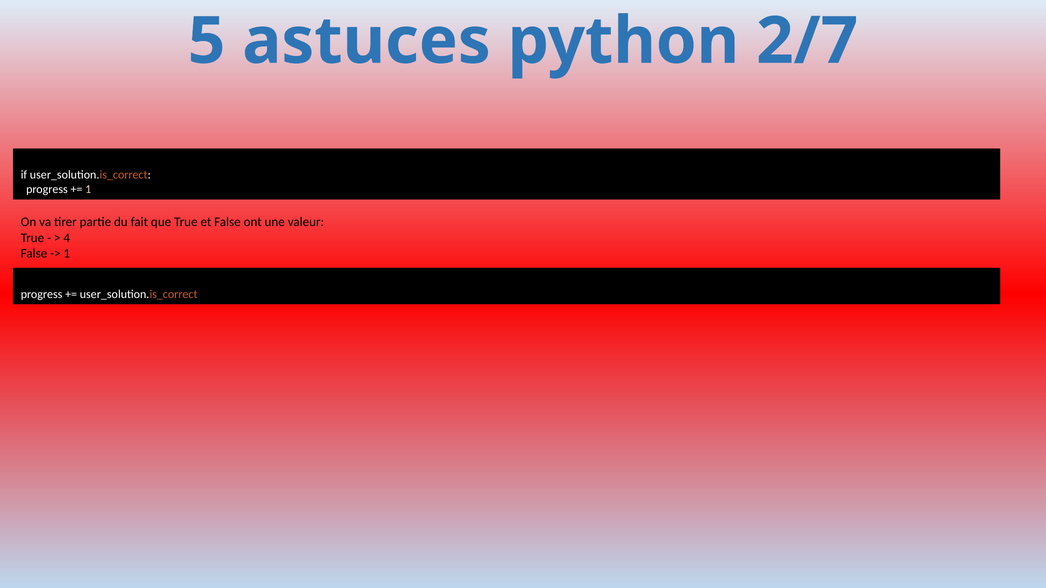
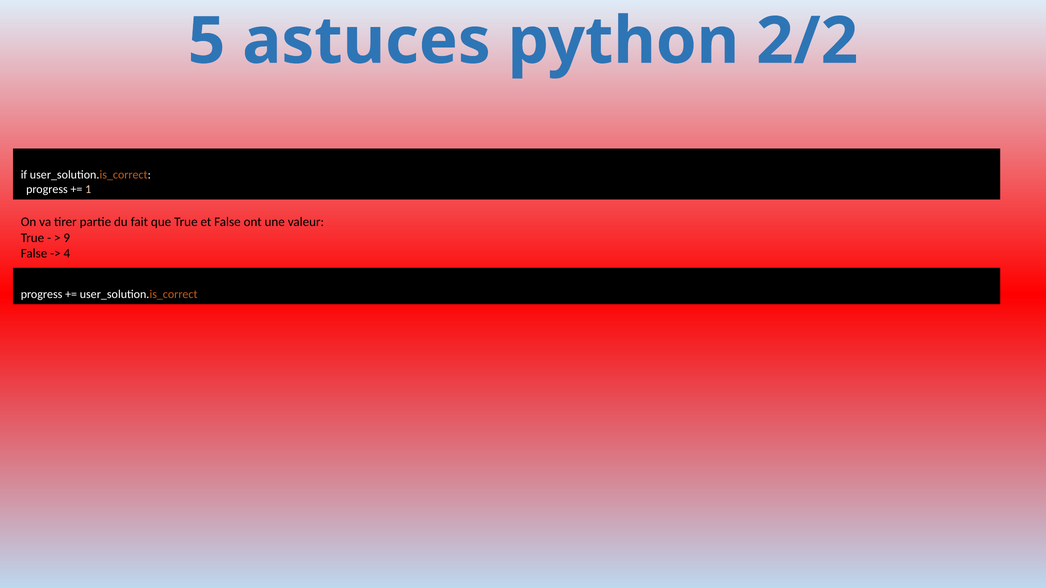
2/7: 2/7 -> 2/2 (807, 41)
4: 4 -> 9 (67, 238)
1: 1 -> 4 (67, 254)
